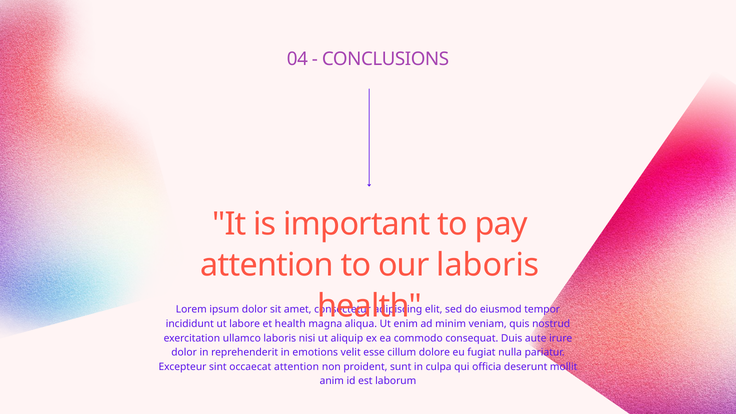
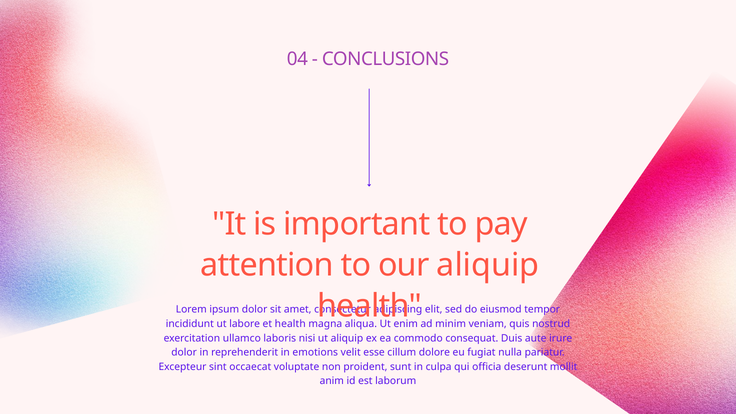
our laboris: laboris -> aliquip (488, 265)
occaecat attention: attention -> voluptate (297, 367)
